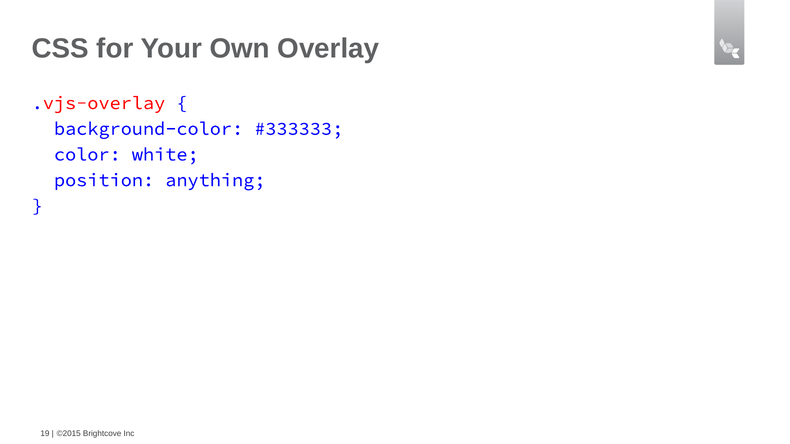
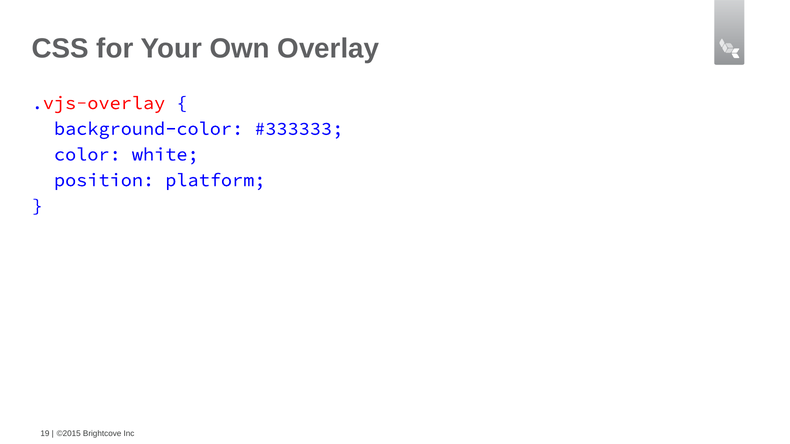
anything: anything -> platform (215, 180)
